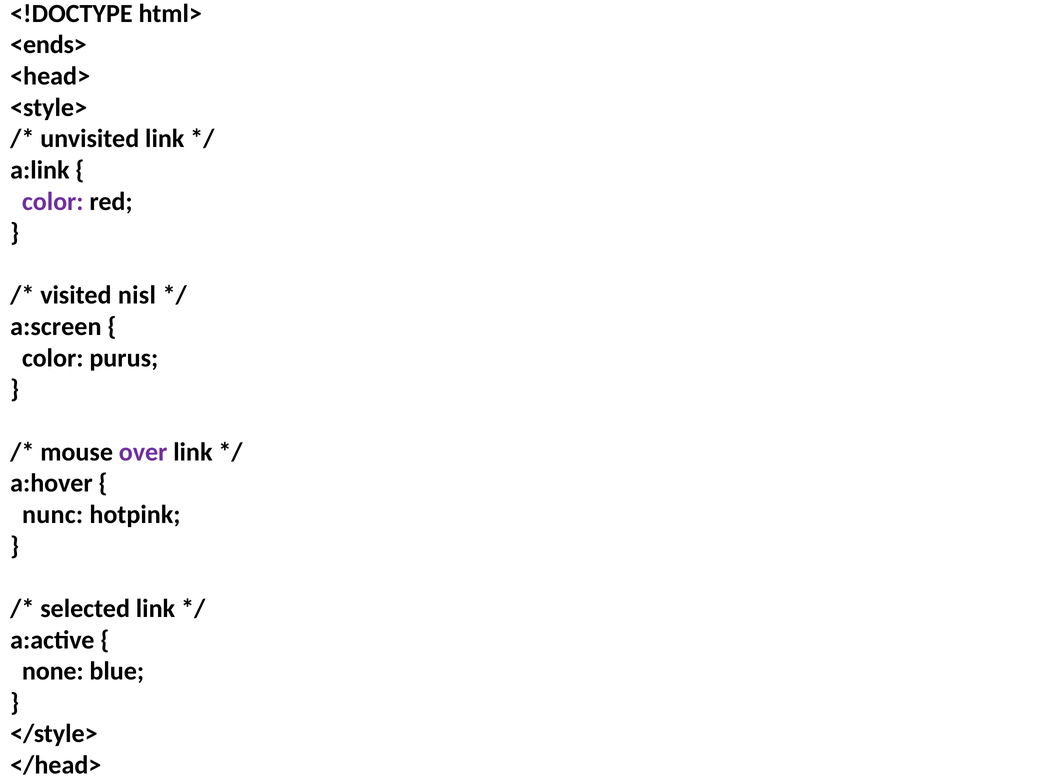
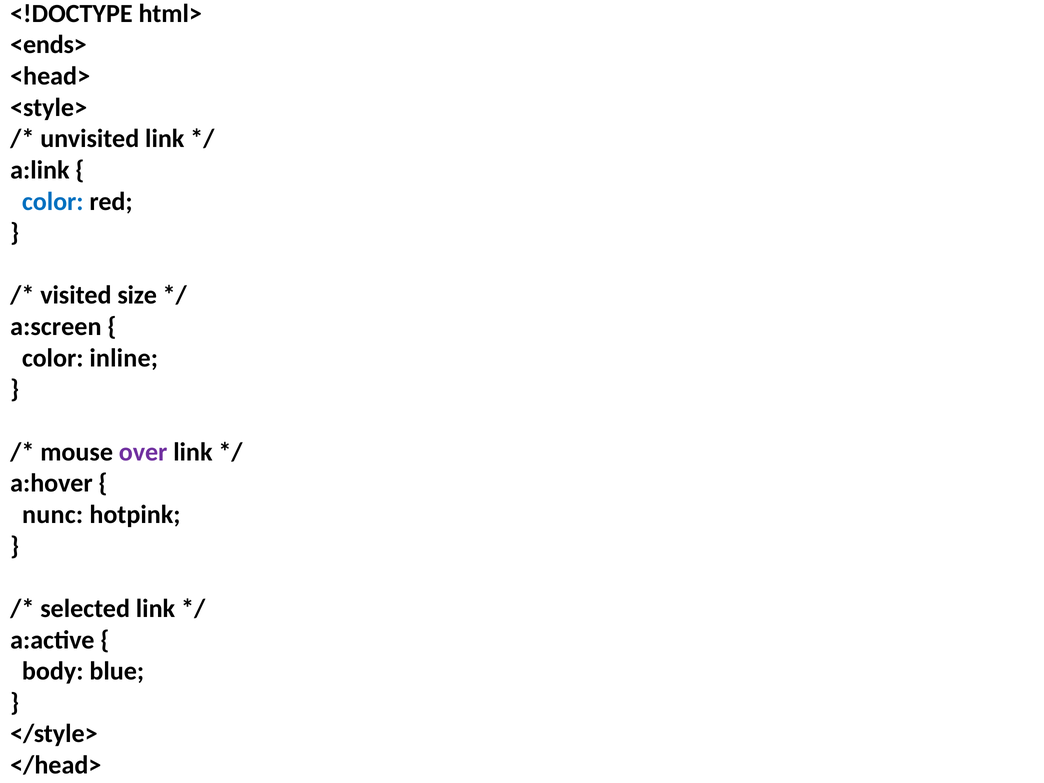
color colour: purple -> blue (53, 201)
nisl: nisl -> size (137, 295)
purus: purus -> inline (124, 358)
none: none -> body (53, 671)
